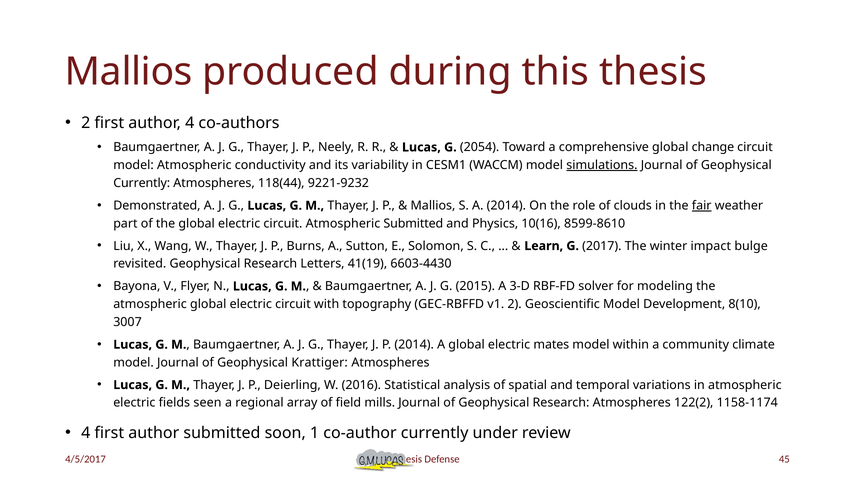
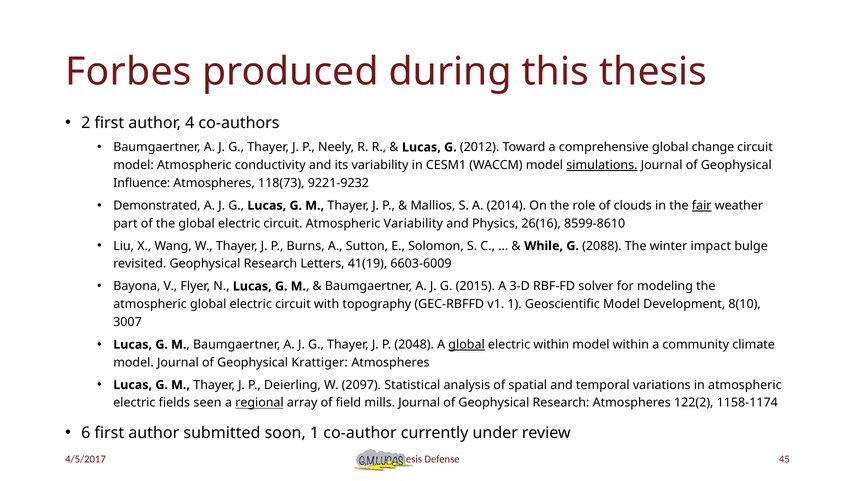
Mallios: Mallios -> Forbes (128, 72)
2054: 2054 -> 2012 (480, 147)
Currently: Currently -> Influence (142, 183)
118(44: 118(44 -> 118(73 (281, 183)
Atmospheric Submitted: Submitted -> Variability (413, 224)
10(16: 10(16 -> 26(16 (541, 224)
Learn: Learn -> While (544, 246)
2017: 2017 -> 2088 (602, 246)
6603-4430: 6603-4430 -> 6603-6009 (421, 264)
v1 2: 2 -> 1 (515, 304)
P 2014: 2014 -> 2048 (414, 345)
global underline: none -> present (467, 345)
electric mates: mates -> within (551, 345)
2016: 2016 -> 2097 (361, 385)
regional underline: none -> present (259, 403)
4: 4 -> 6 (86, 433)
